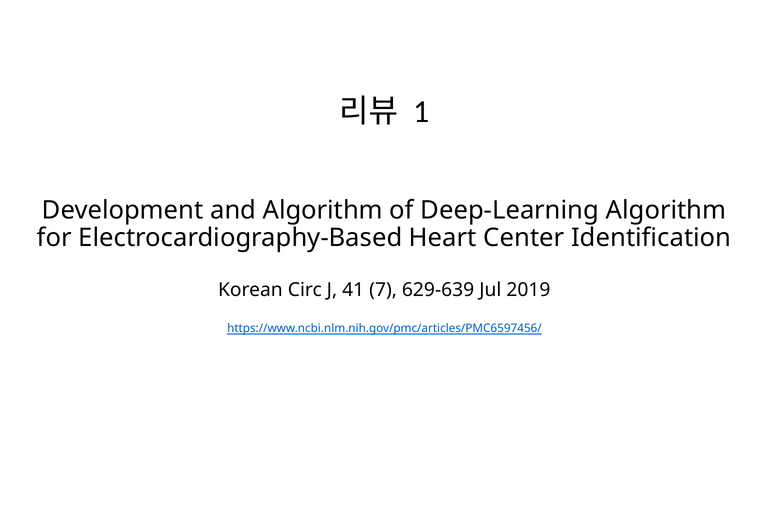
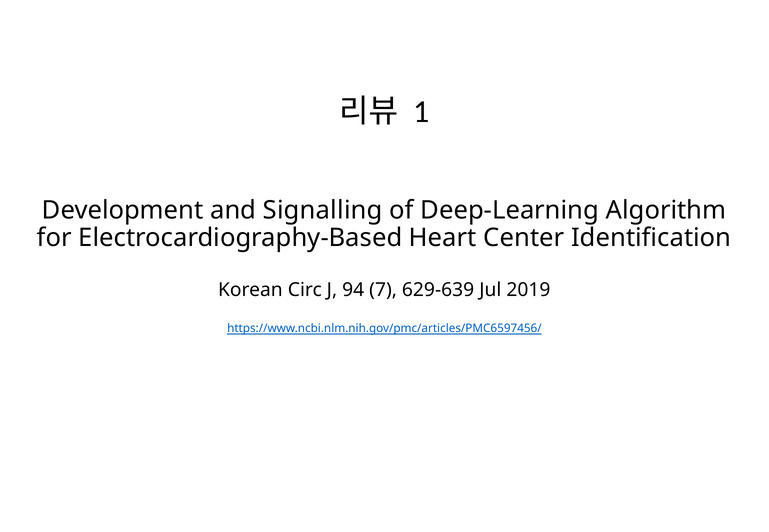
and Algorithm: Algorithm -> Signalling (323, 210)
41: 41 -> 94 (353, 290)
